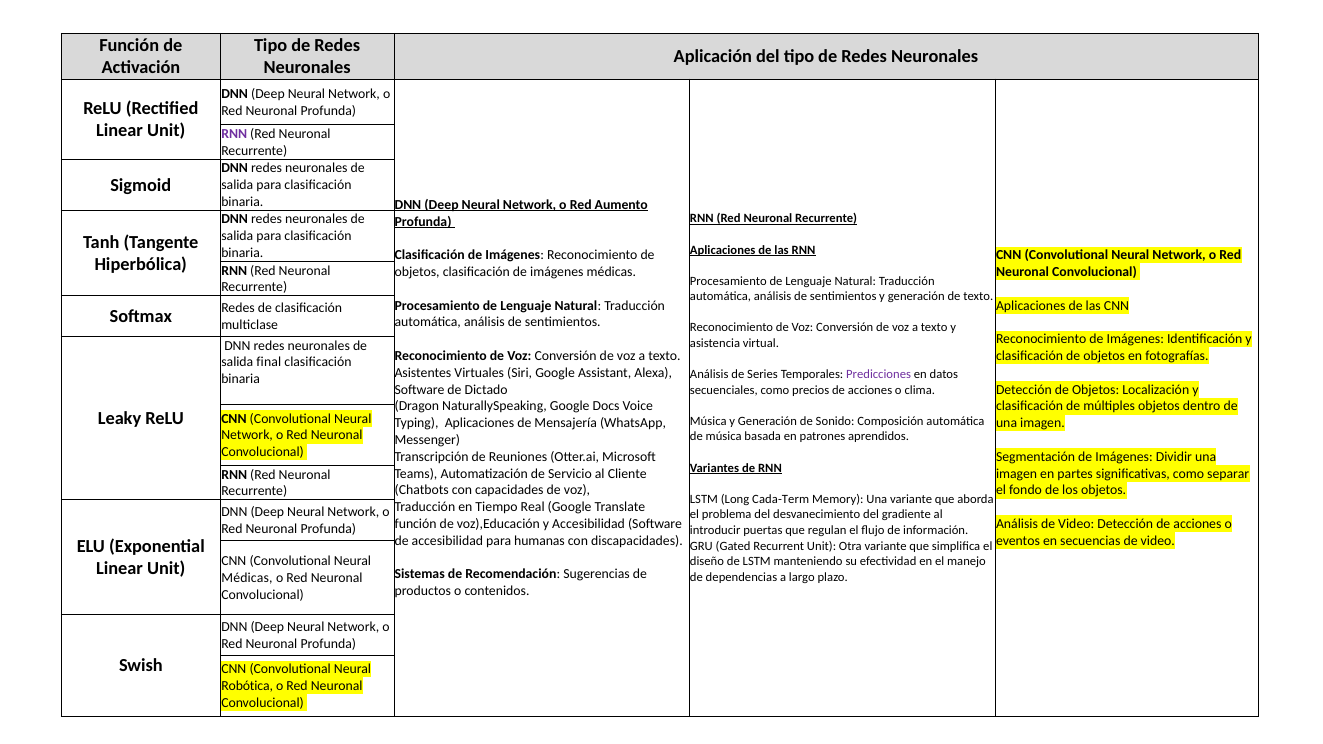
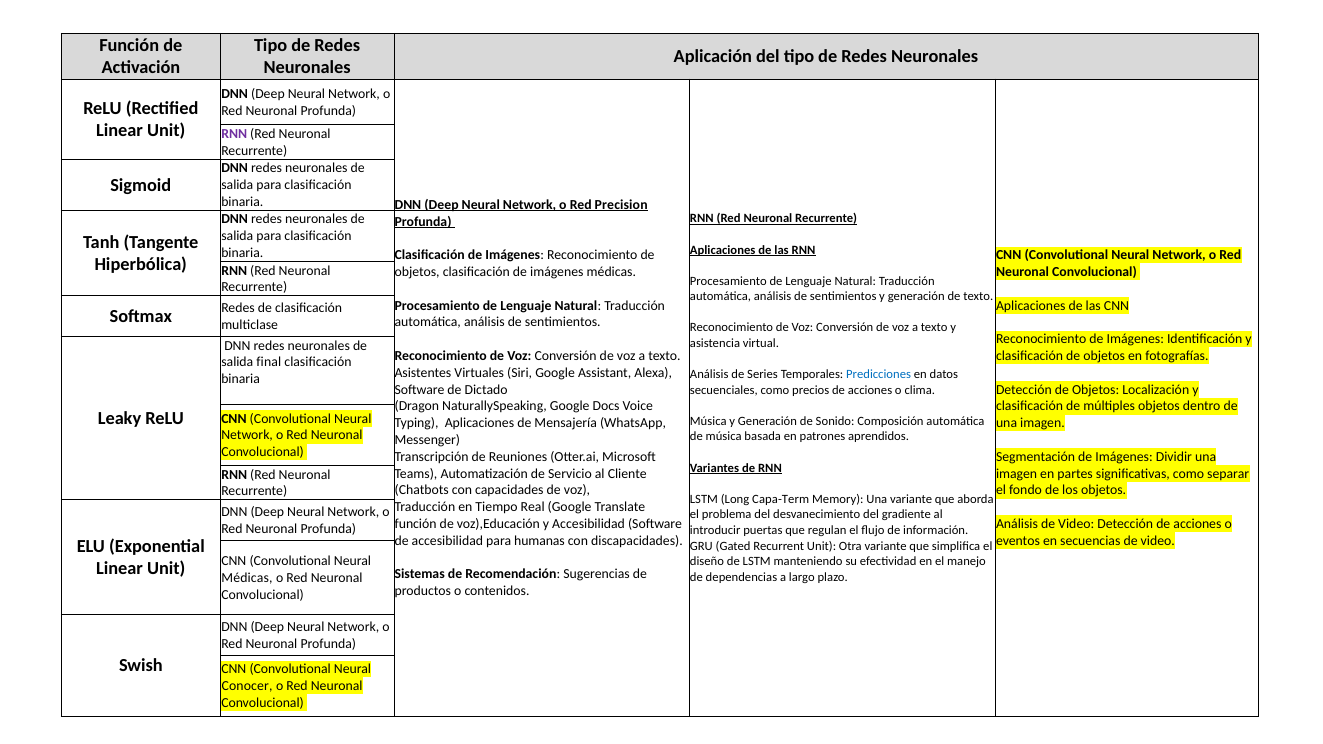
Aumento: Aumento -> Precision (621, 205)
Predicciones colour: purple -> blue (879, 375)
Cada-Term: Cada-Term -> Capa-Term (781, 499)
Robótica: Robótica -> Conocer (247, 686)
